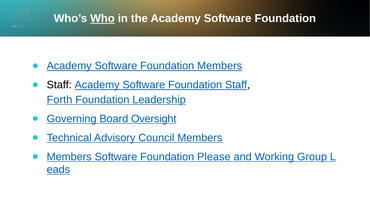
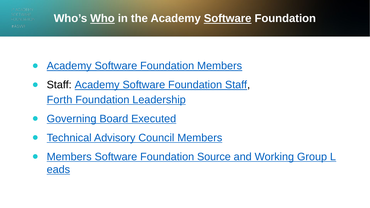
Software underline: none -> present (228, 18)
Oversight: Oversight -> Executed (154, 119)
Please: Please -> Source (214, 157)
